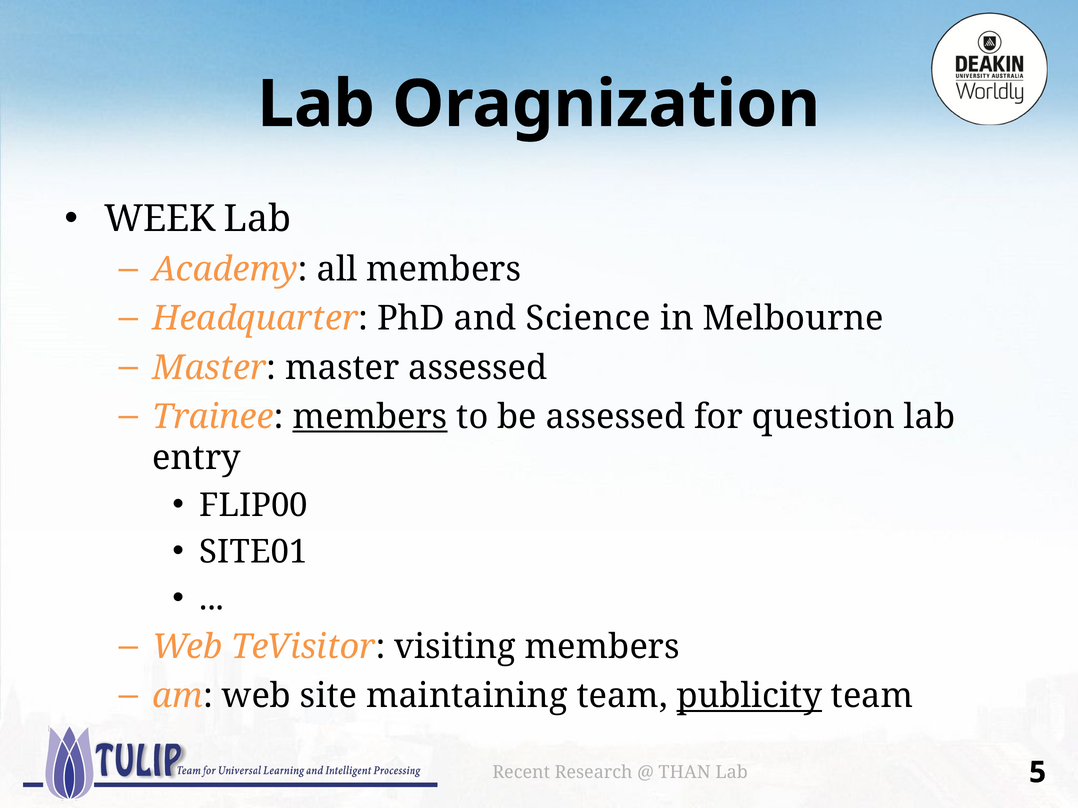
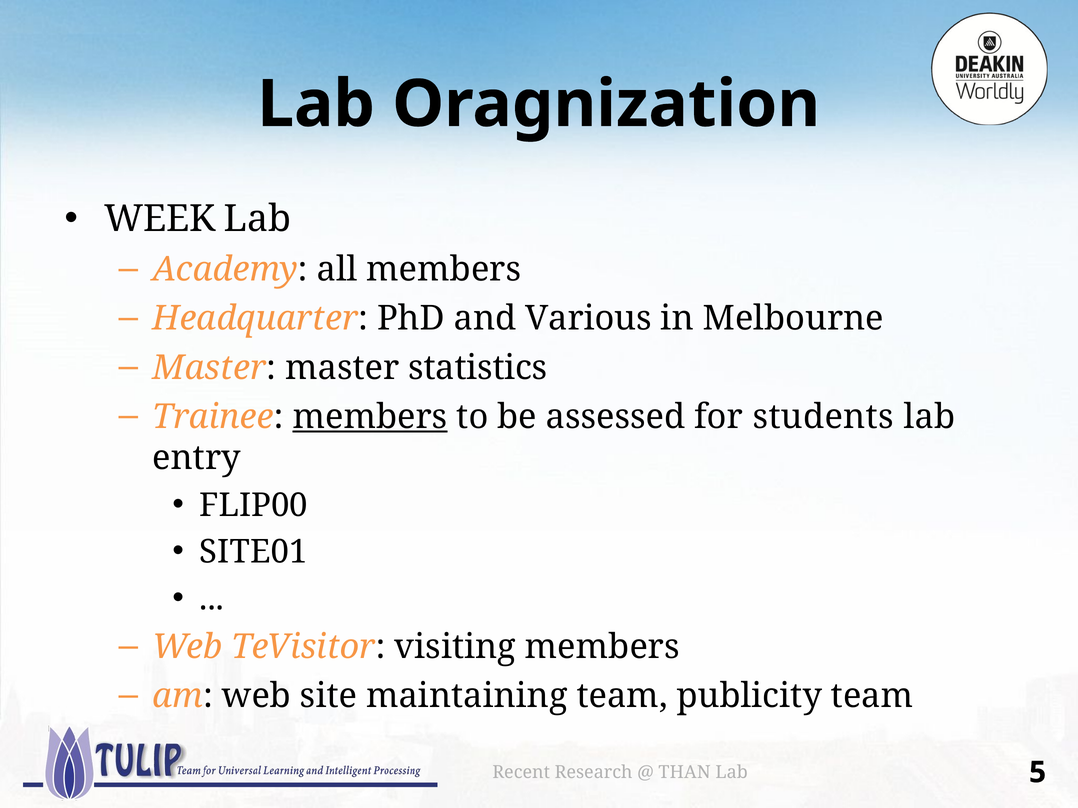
Science: Science -> Various (589, 319)
master assessed: assessed -> statistics (478, 368)
question: question -> students (823, 417)
publicity underline: present -> none (749, 696)
